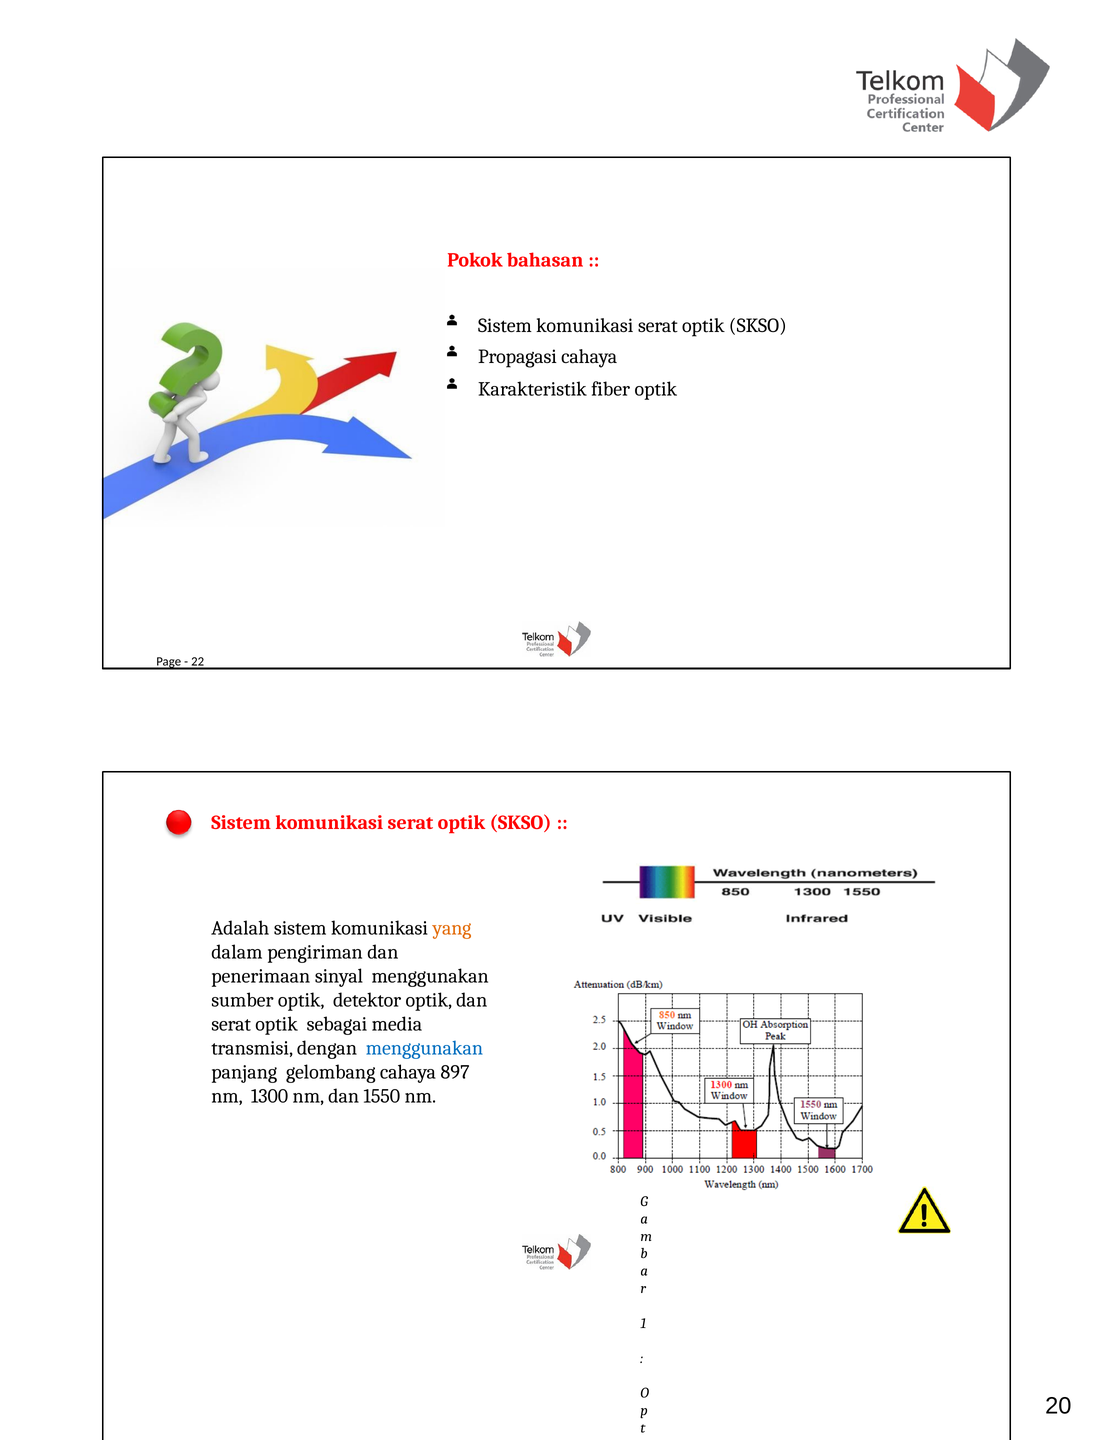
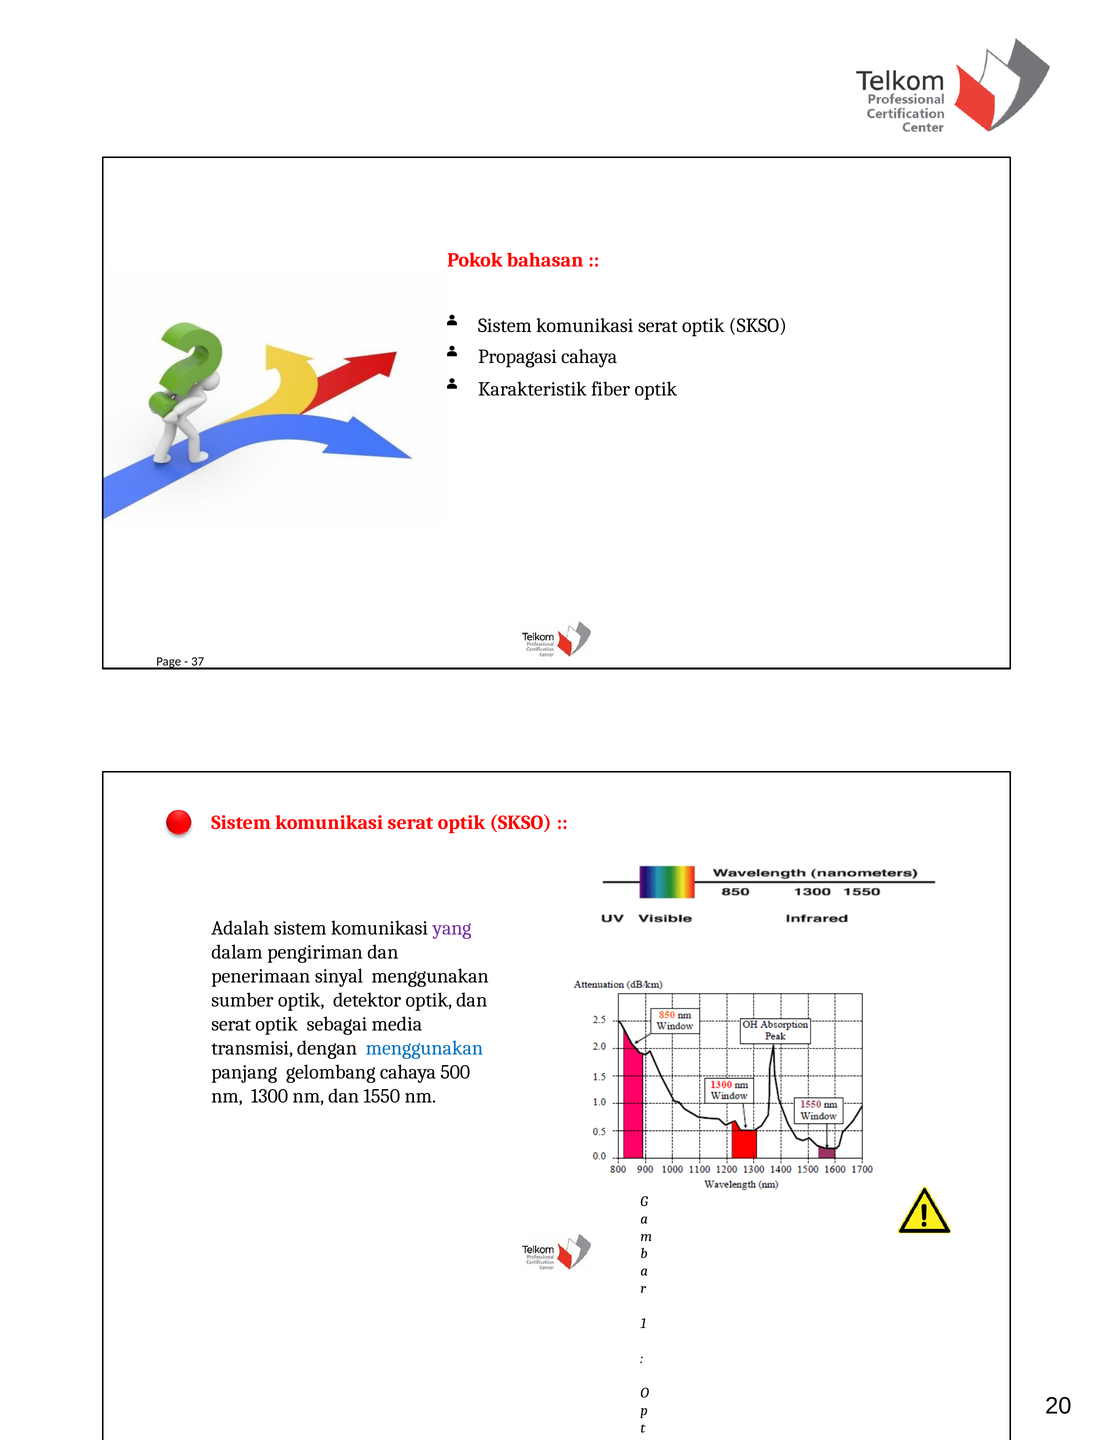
22: 22 -> 37 (198, 662)
yang colour: orange -> purple (452, 928)
897: 897 -> 500 (455, 1072)
